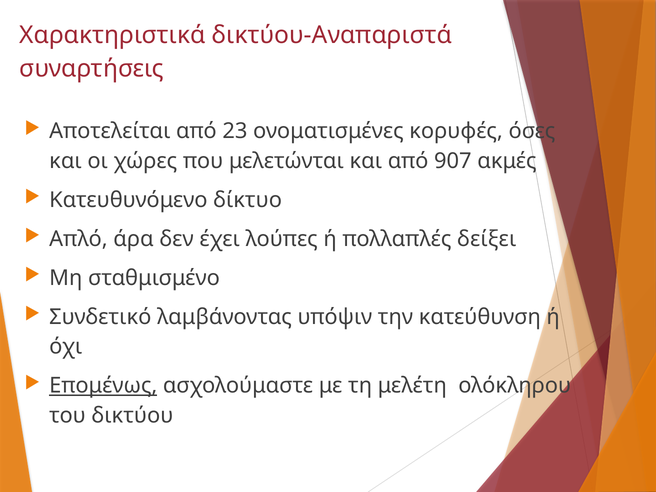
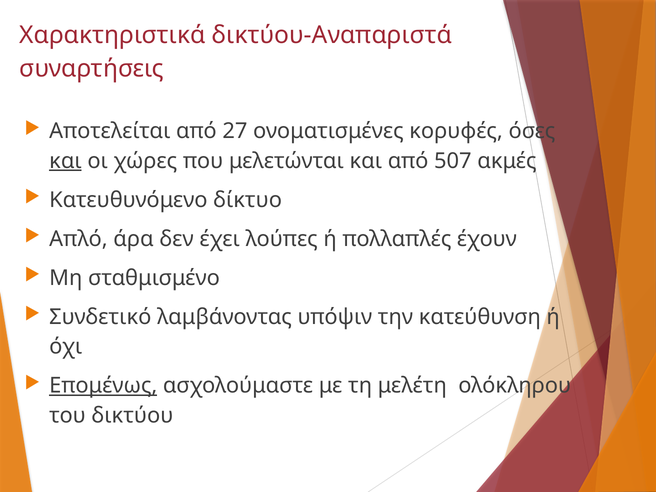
23: 23 -> 27 (235, 131)
και underline: none -> present (65, 161)
907: 907 -> 507 (453, 161)
δείξει: δείξει -> έχουν (487, 239)
